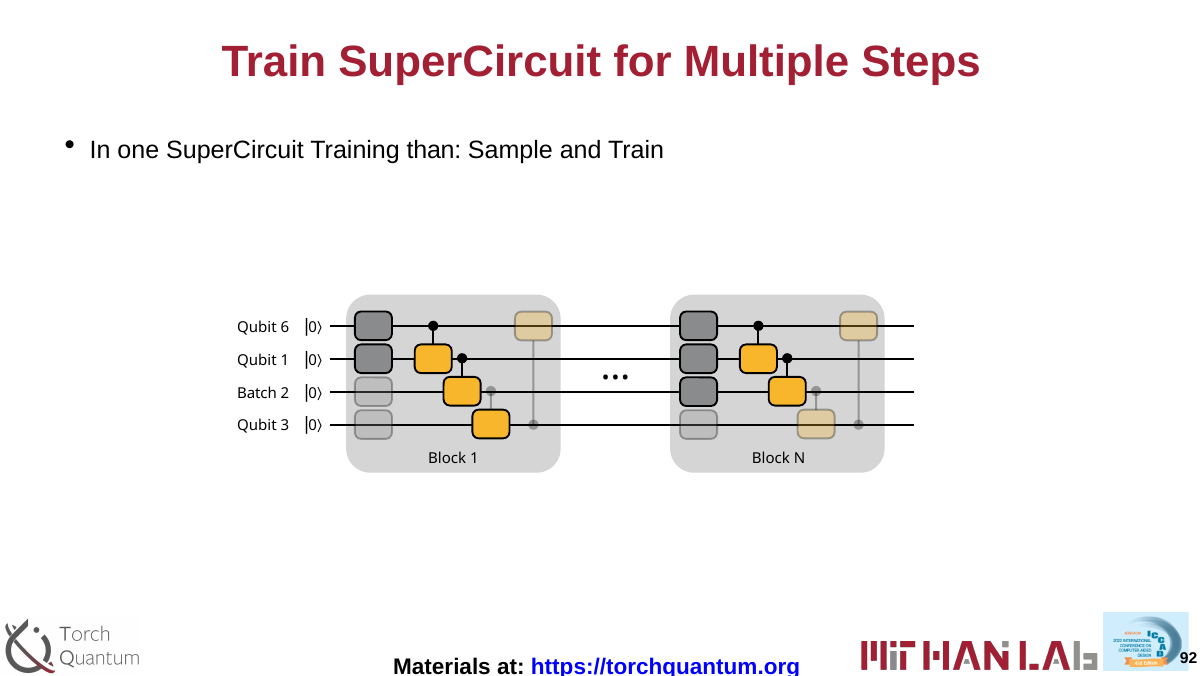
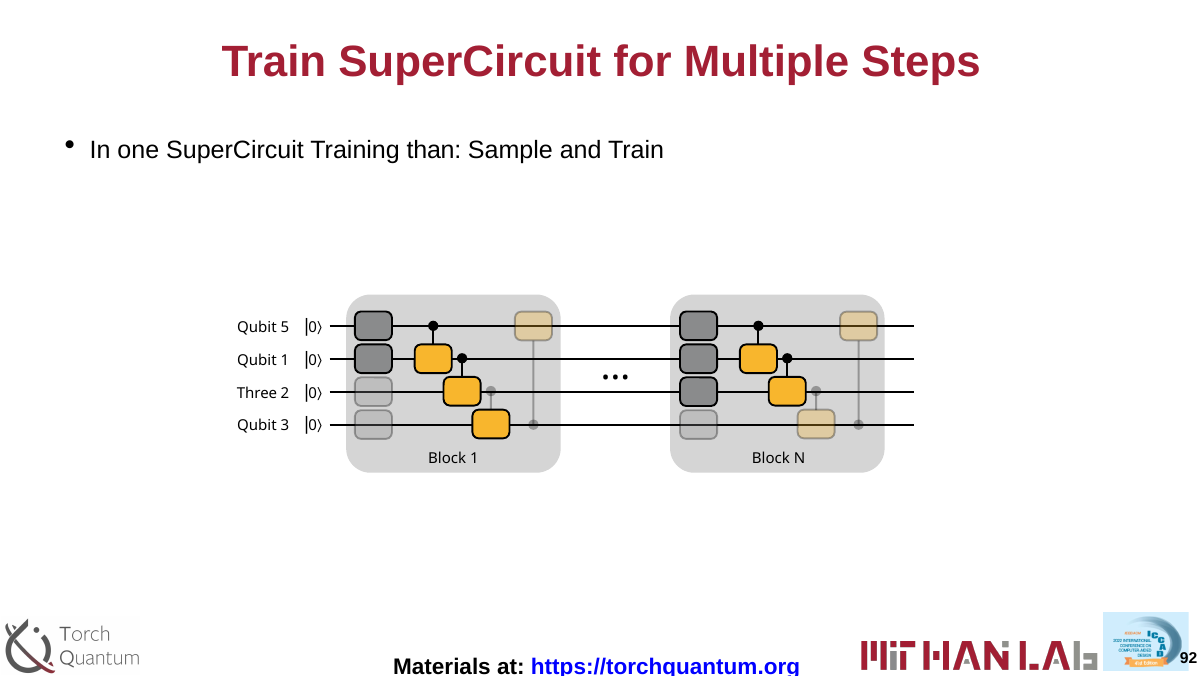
6: 6 -> 5 (285, 328)
Batch: Batch -> Three (257, 393)
